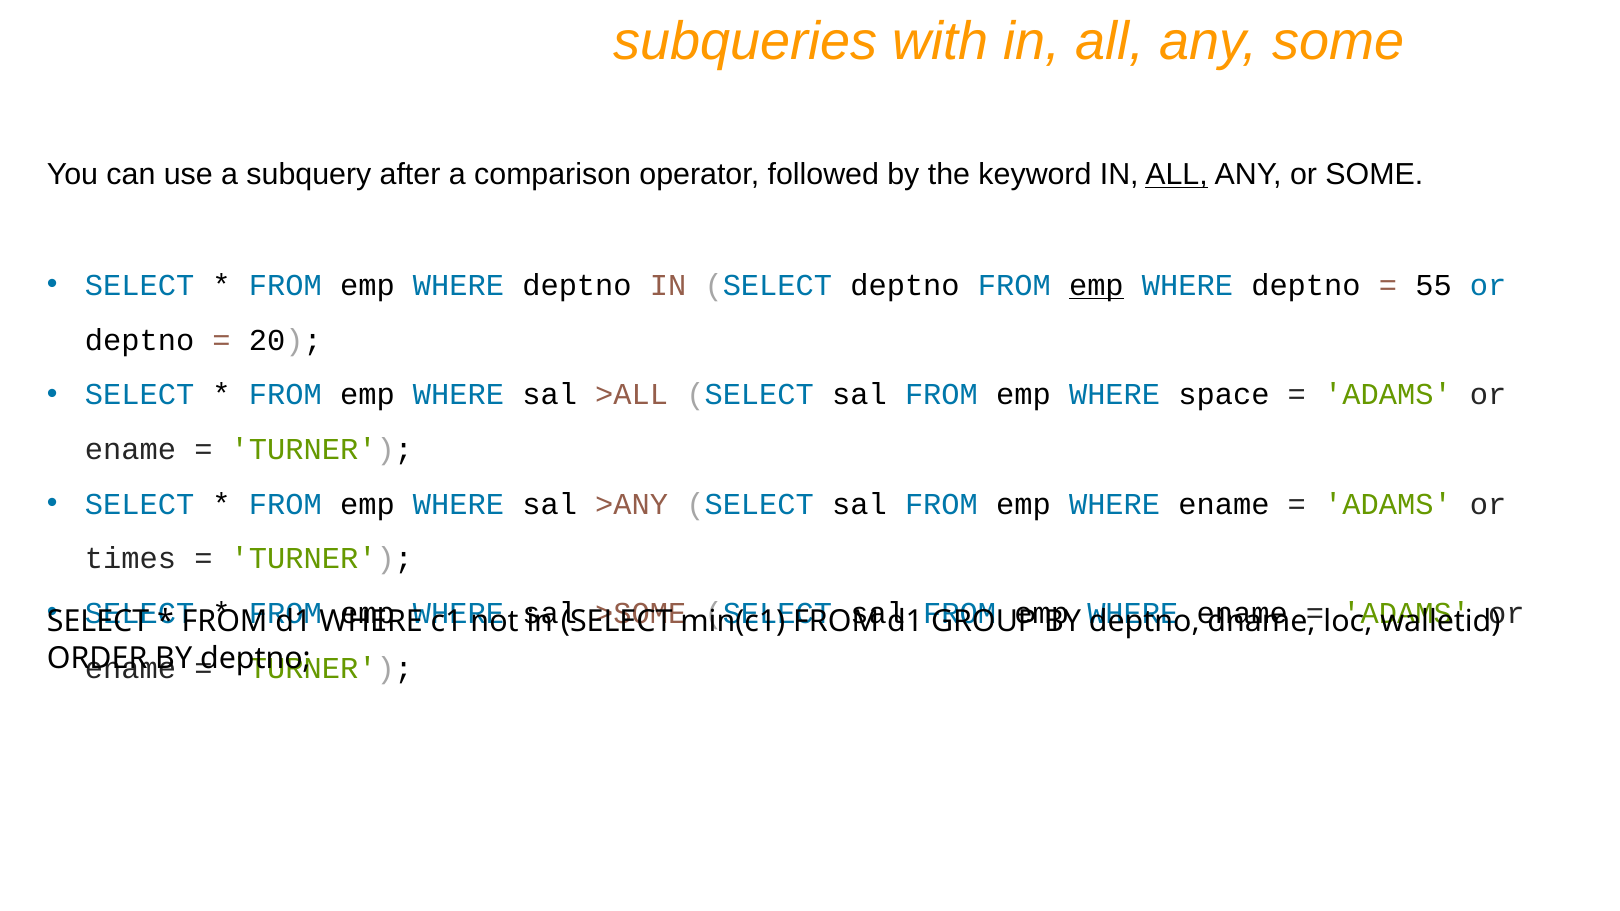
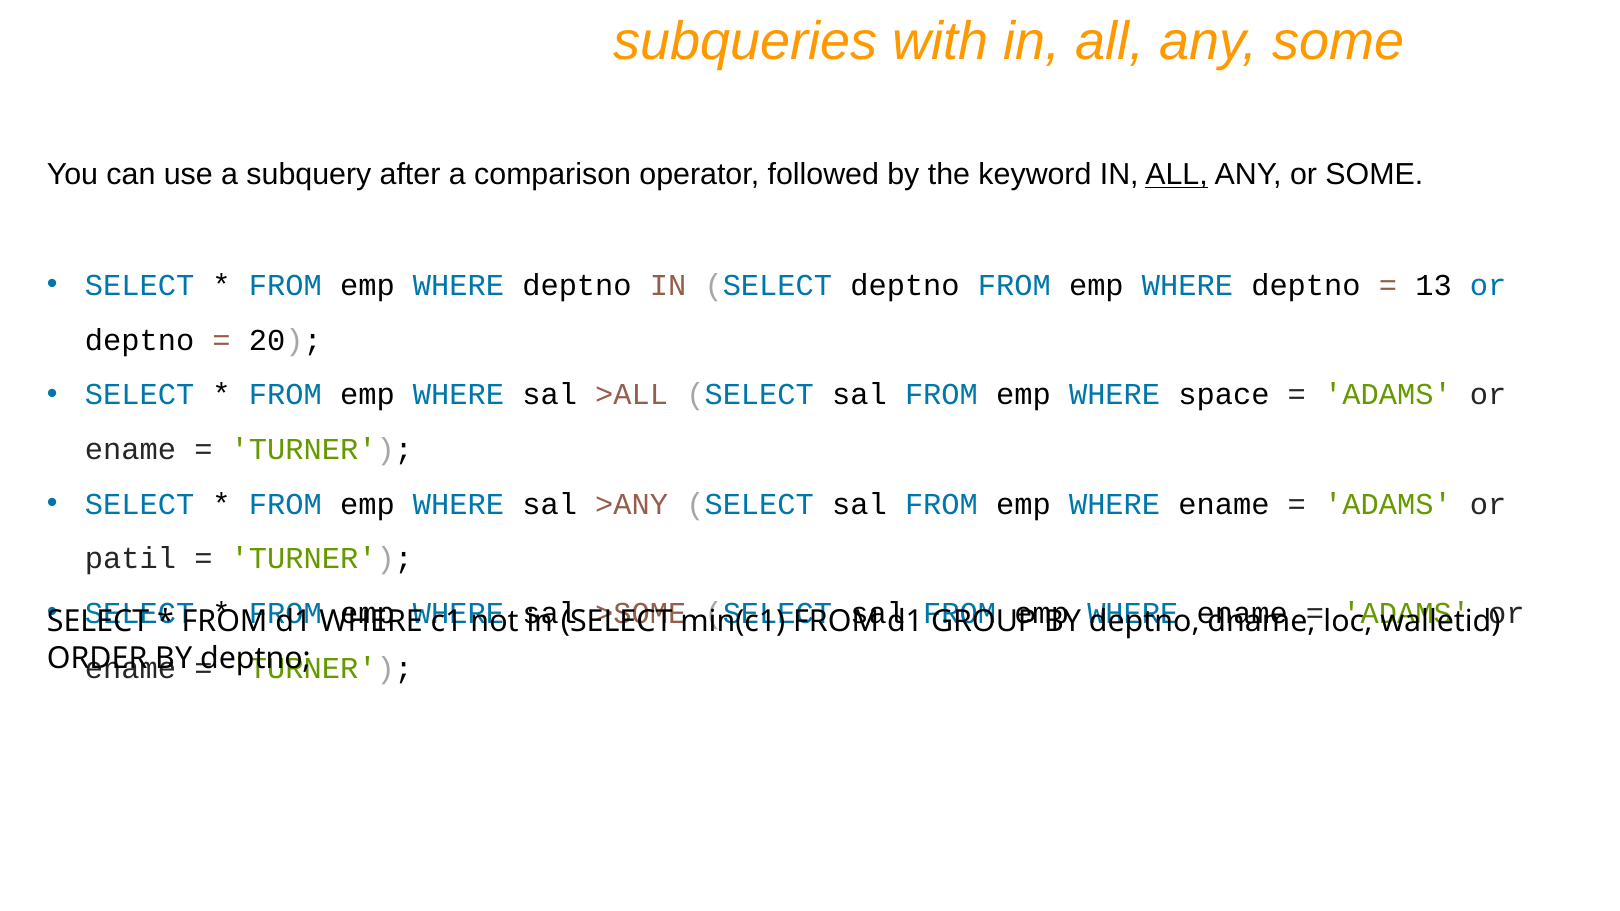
emp underline: present -> none (1096, 285)
55: 55 -> 13 (1434, 285)
times: times -> patil (130, 559)
